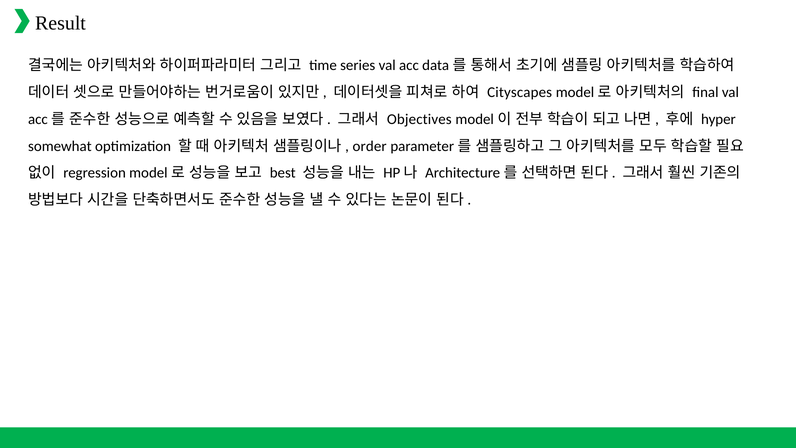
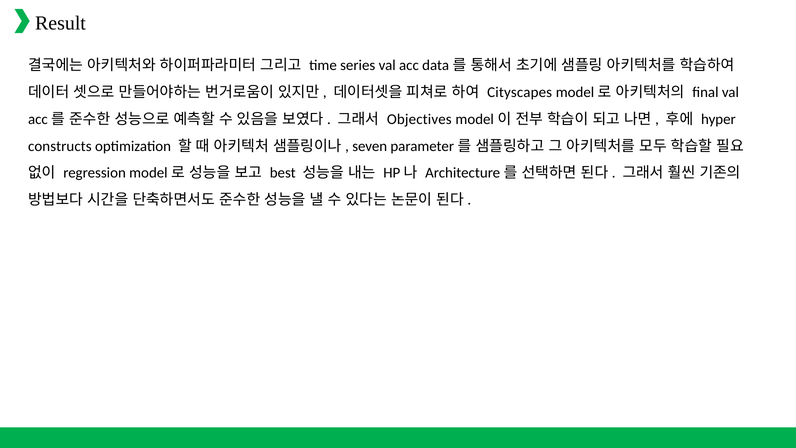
somewhat: somewhat -> constructs (60, 146)
order: order -> seven (370, 146)
